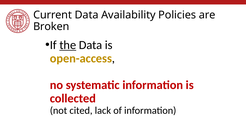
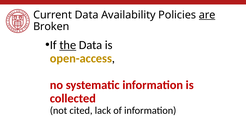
are underline: none -> present (207, 15)
